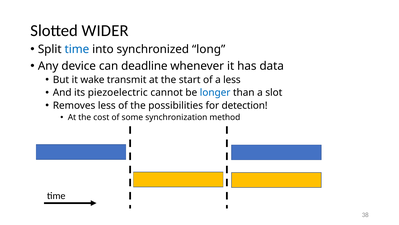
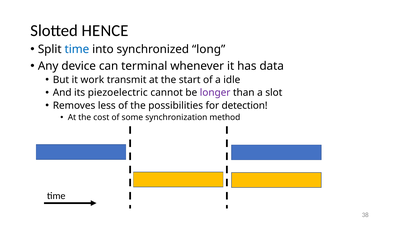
WIDER: WIDER -> HENCE (105, 31)
deadline: deadline -> terminal (144, 66)
wake: wake -> work (92, 80)
a less: less -> idle (232, 80)
longer colour: blue -> purple (215, 92)
